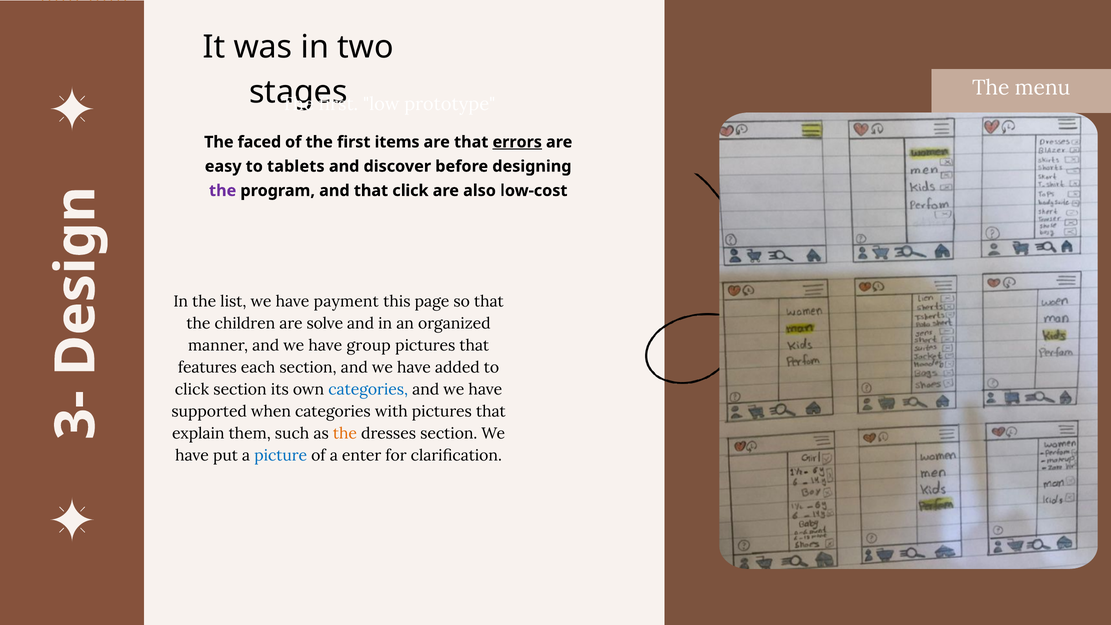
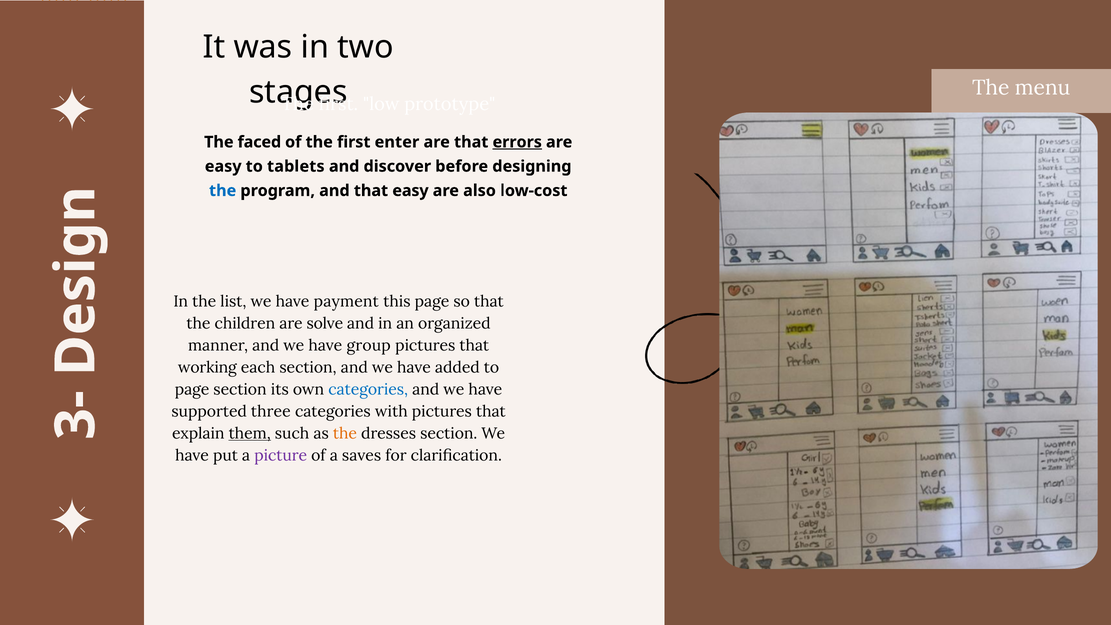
items: items -> enter (397, 142)
the colour: purple -> blue (223, 191)
that click: click -> easy (410, 191)
features: features -> working (207, 367)
click: click -> page (192, 389)
when: when -> three (271, 411)
them underline: none -> present (250, 433)
picture colour: blue -> purple (281, 455)
enter: enter -> saves (362, 455)
